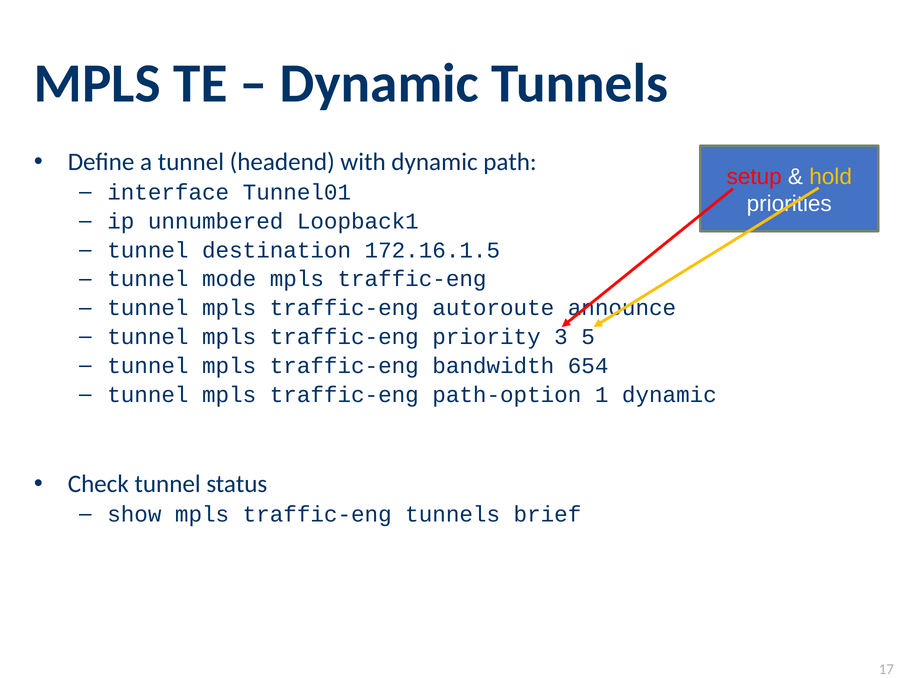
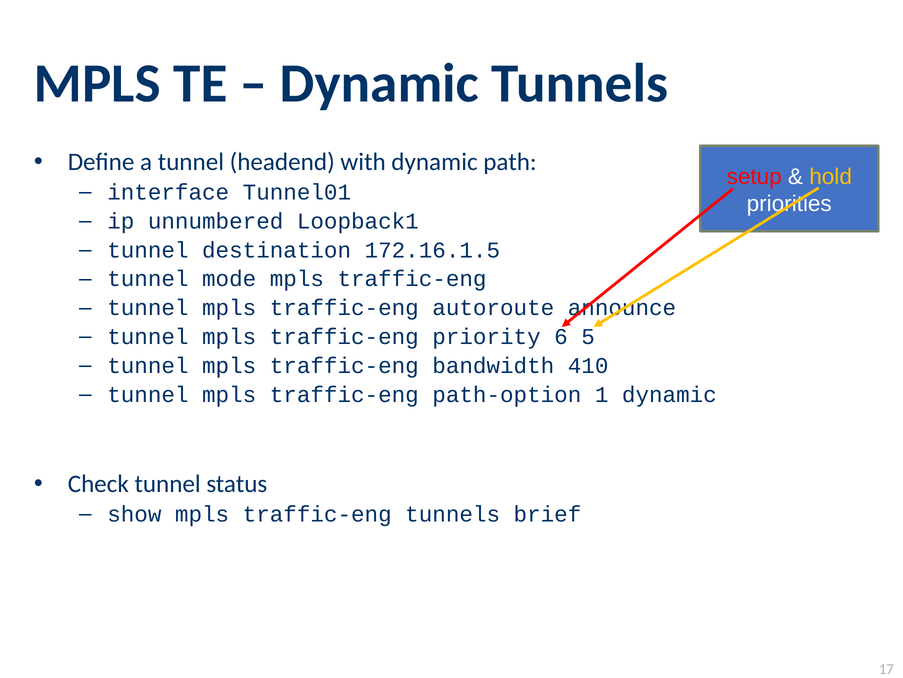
3: 3 -> 6 (561, 337)
654: 654 -> 410 (588, 365)
